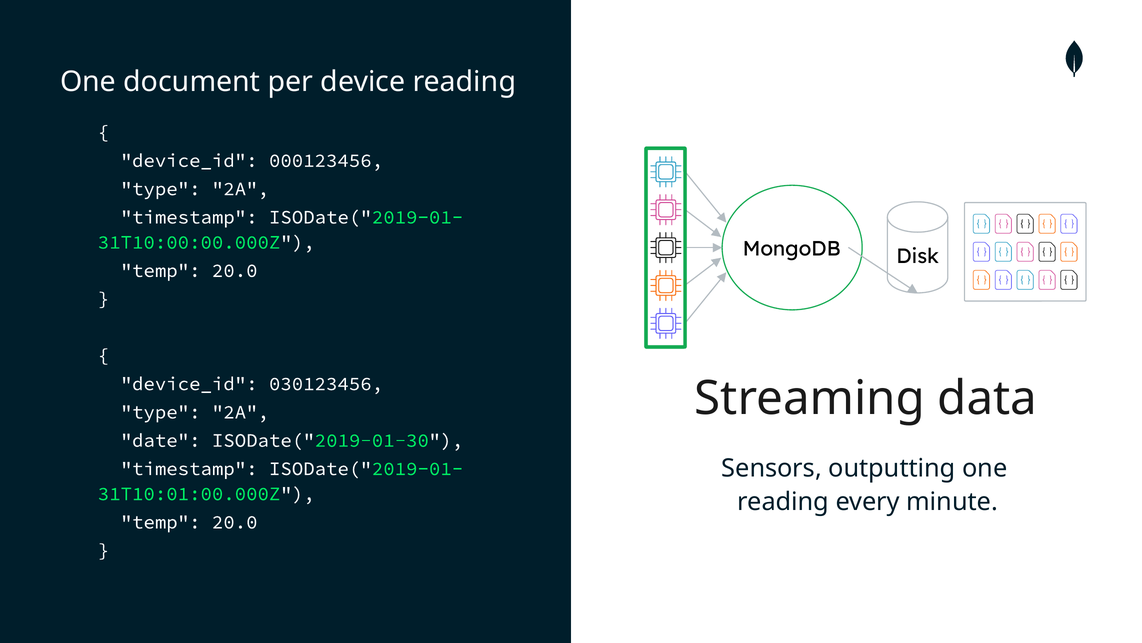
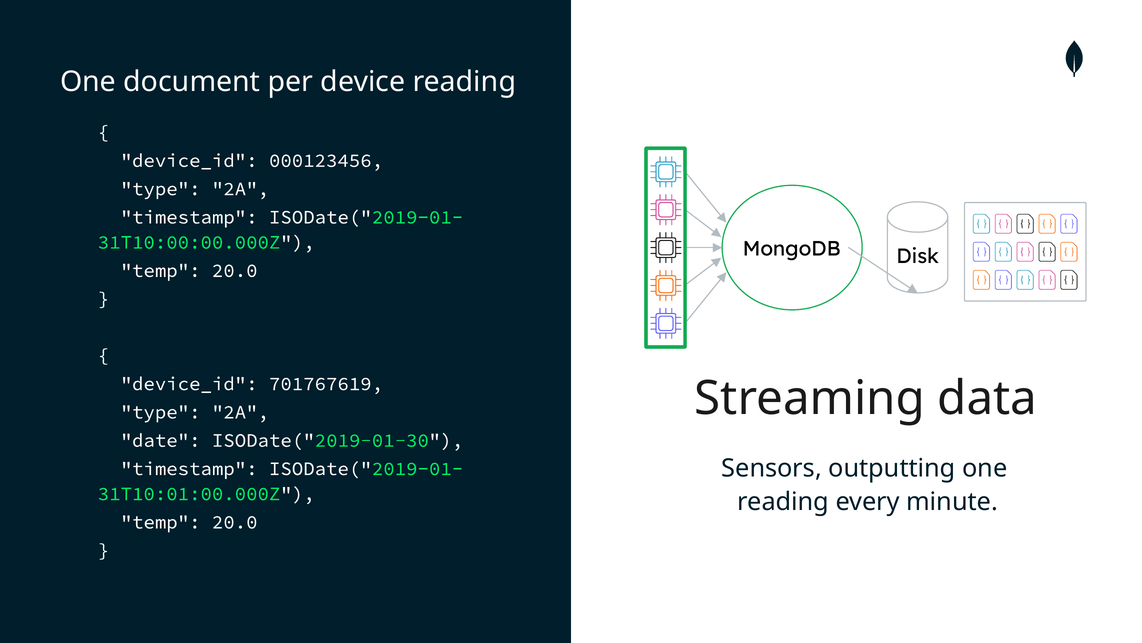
030123456: 030123456 -> 701767619 (326, 383)
